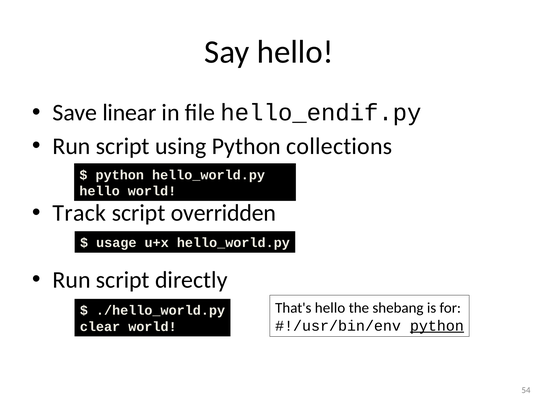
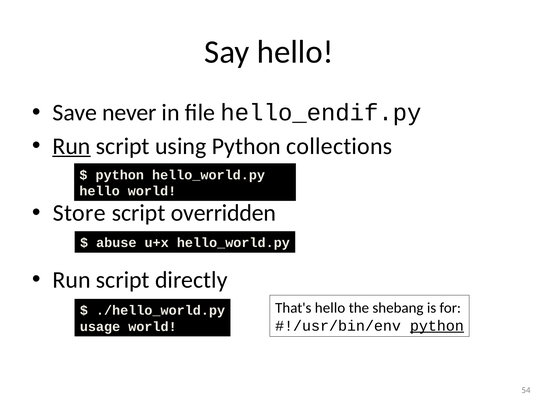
linear: linear -> never (129, 113)
Run underline: none -> present (72, 146)
Track: Track -> Store (79, 213)
usage: usage -> abuse (116, 243)
clear: clear -> usage (100, 327)
